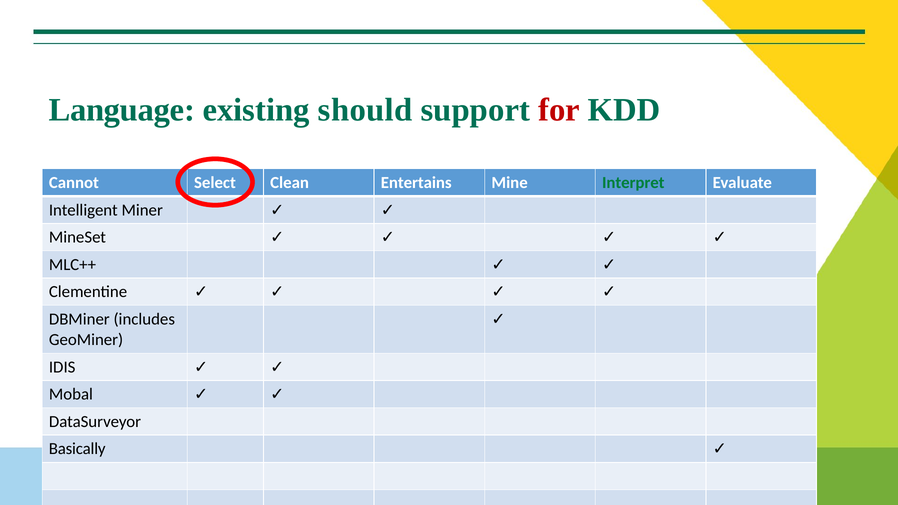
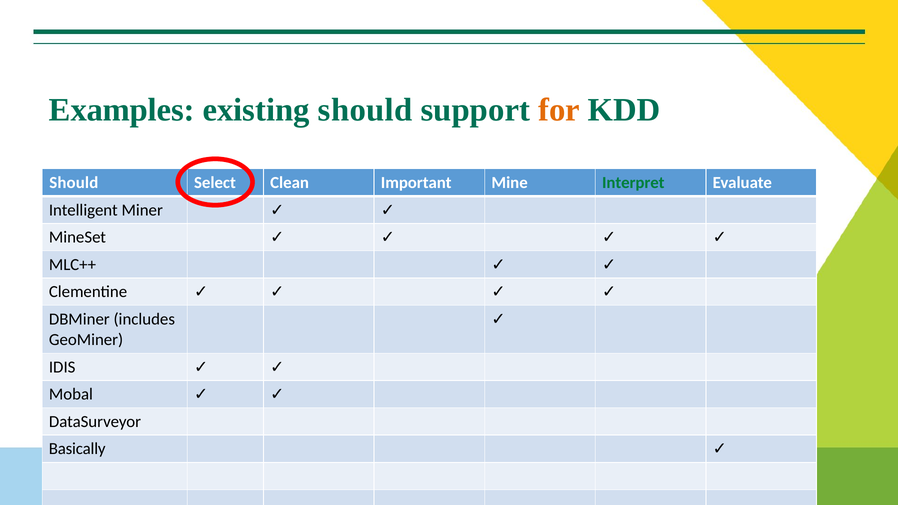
Language: Language -> Examples (122, 110)
for colour: red -> orange (559, 110)
Cannot: Cannot -> Should (74, 183)
Entertains: Entertains -> Important (416, 183)
